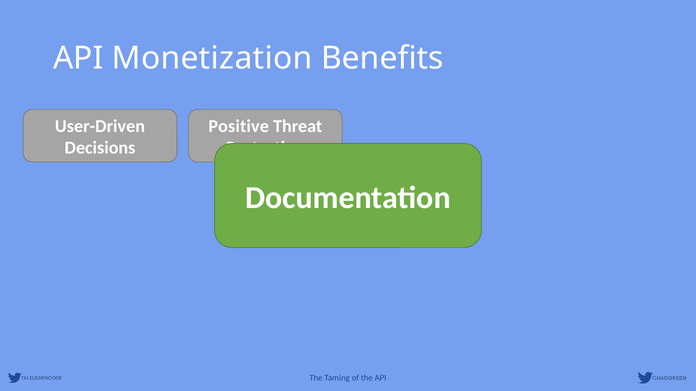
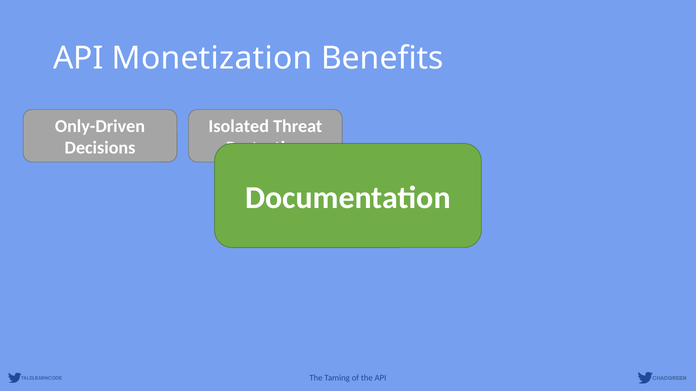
User-Driven: User-Driven -> Only-Driven (100, 126)
Positive: Positive -> Isolated (239, 126)
